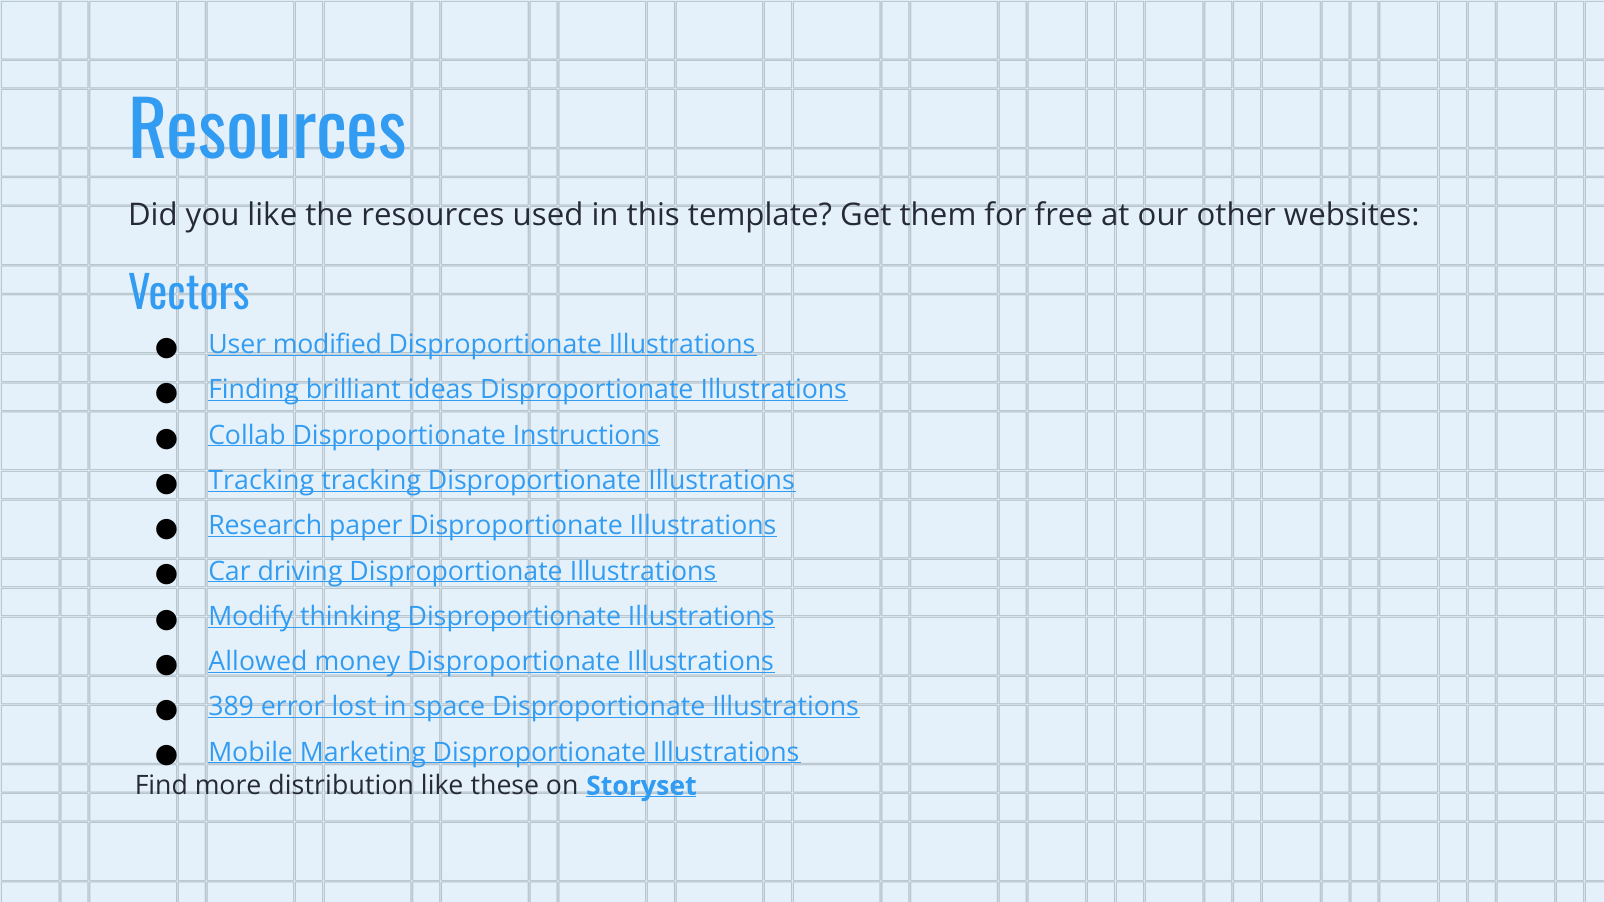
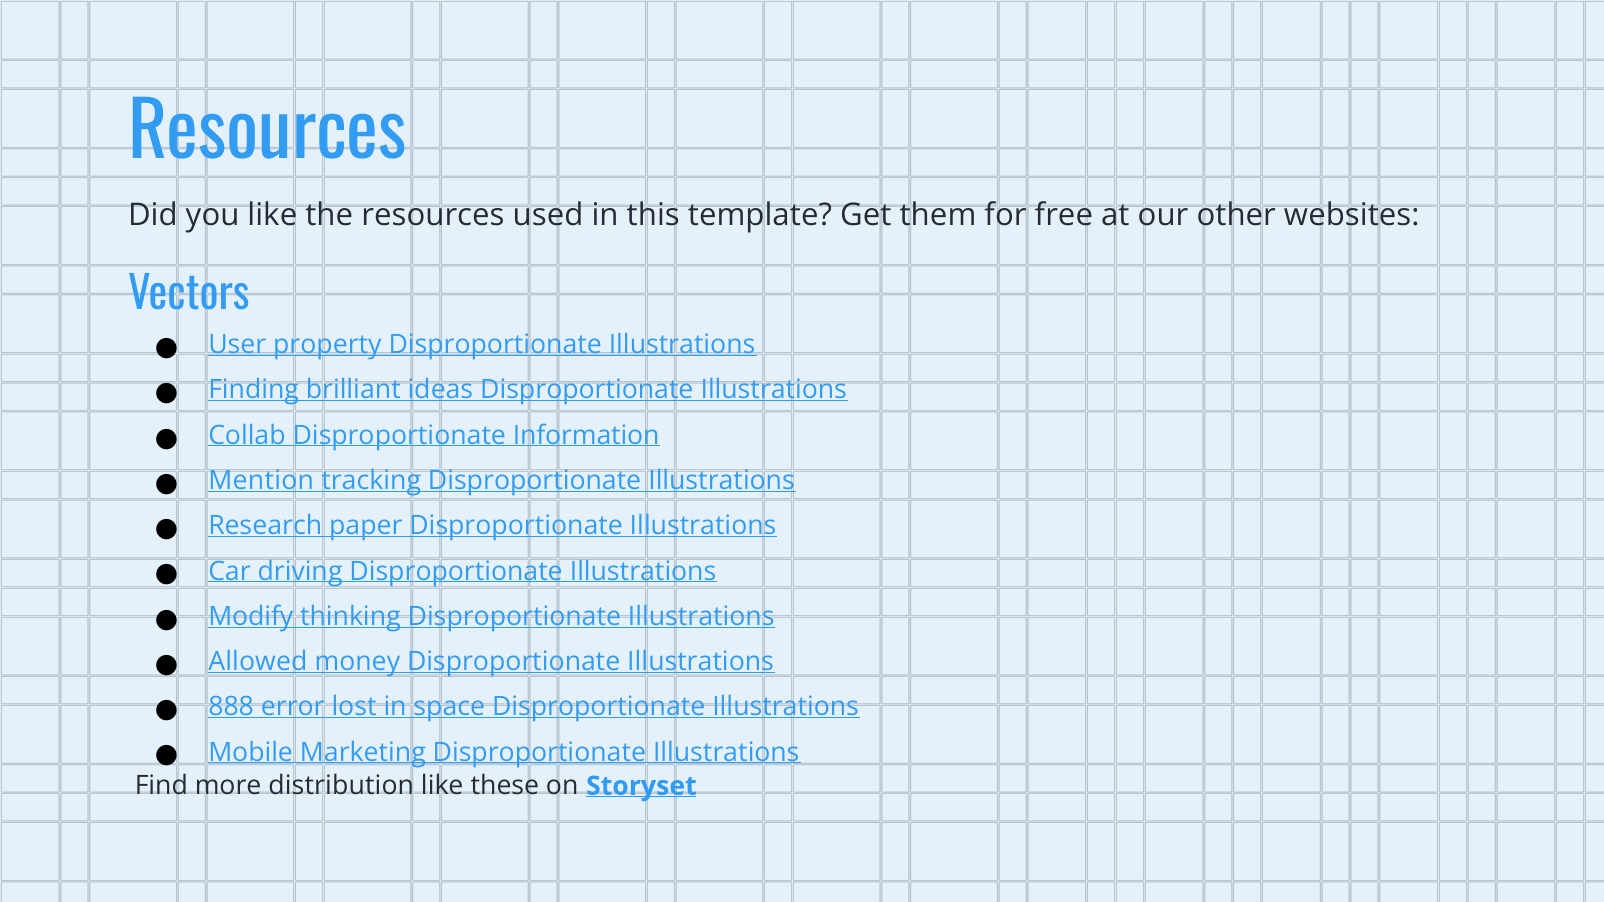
modified: modified -> property (327, 345)
Instructions: Instructions -> Information (586, 436)
Tracking: Tracking -> Mention (261, 481)
389: 389 -> 888 (231, 707)
